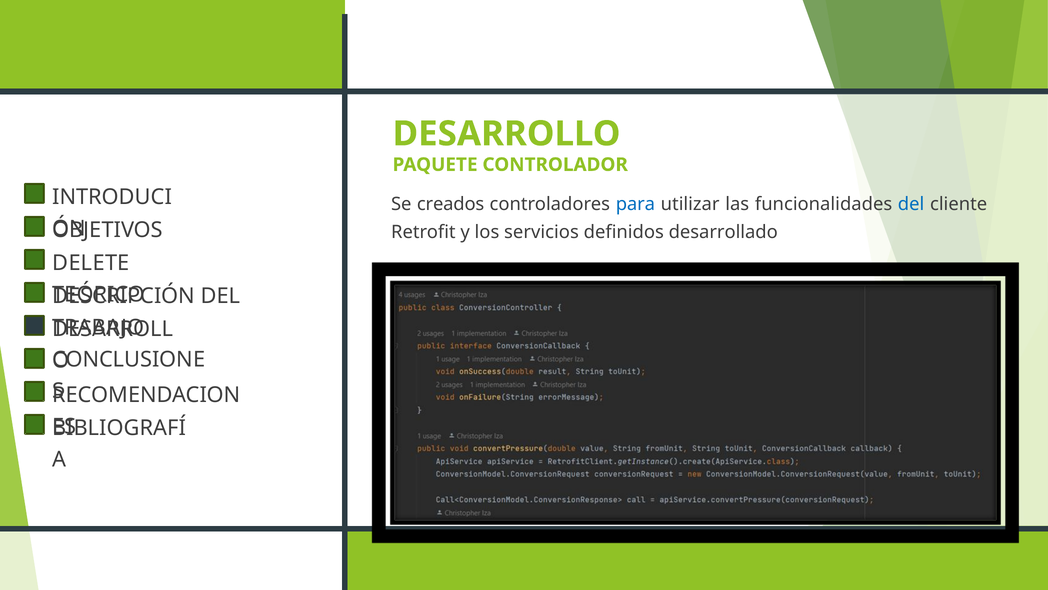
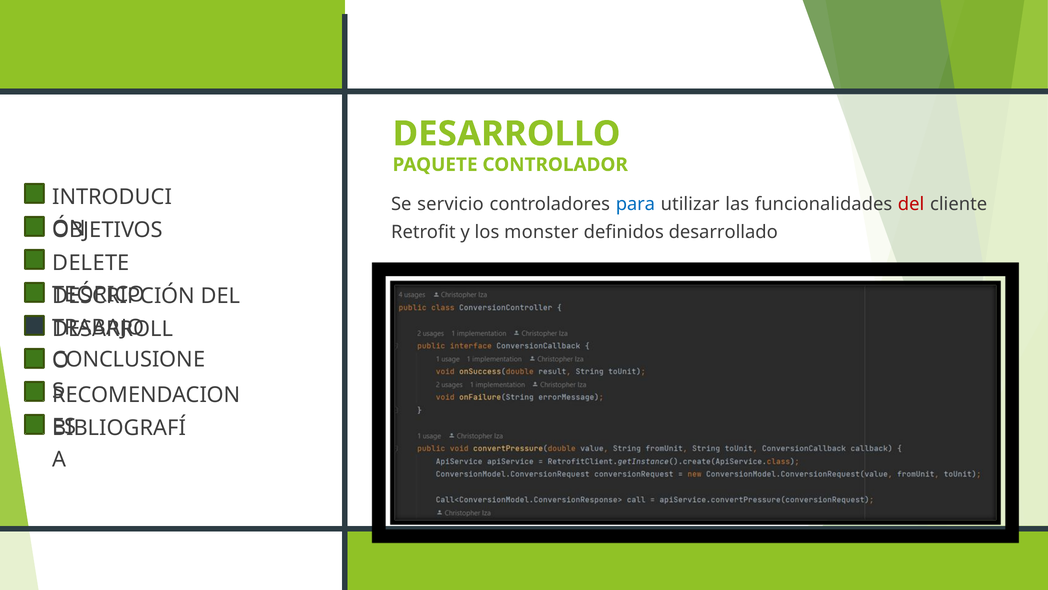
creados: creados -> servicio (450, 204)
del colour: blue -> red (911, 204)
servicios: servicios -> monster (541, 232)
